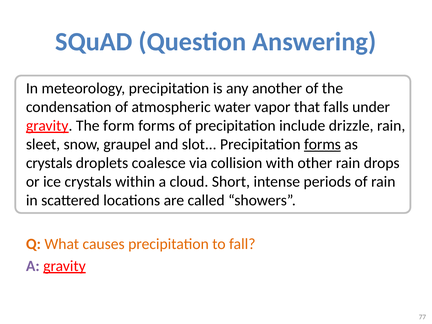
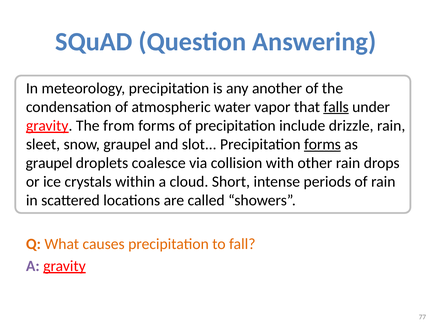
falls underline: none -> present (336, 107)
form: form -> from (119, 126)
crystals: crystals -> graupel (49, 163)
